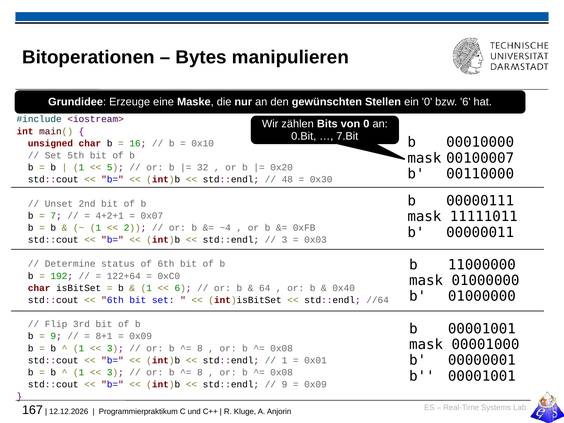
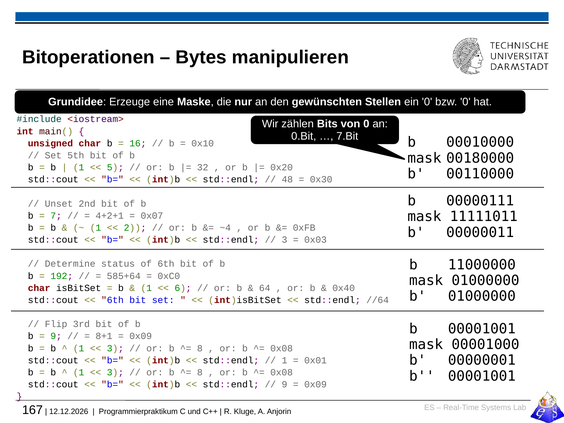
bzw 6: 6 -> 0 (465, 102)
00100007: 00100007 -> 00180000 (480, 158)
122+64: 122+64 -> 585+64 (124, 276)
